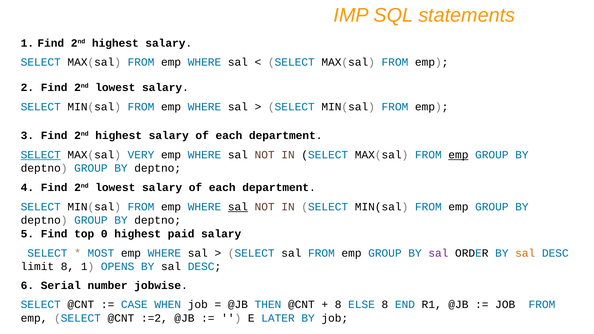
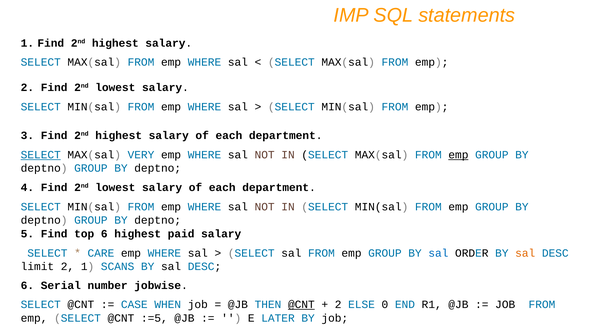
sal underline: present -> none (238, 207)
top 0: 0 -> 6 (104, 234)
MOST: MOST -> CARE (101, 253)
sal colour: purple -> blue (438, 253)
limit 8: 8 -> 2 (67, 267)
OPENS: OPENS -> SCANS (118, 267)
@CNT underline: none -> present (301, 305)
8: 8 -> 2 (338, 305)
ELSE 8: 8 -> 0 (385, 305)
:=2: :=2 -> :=5 (154, 318)
